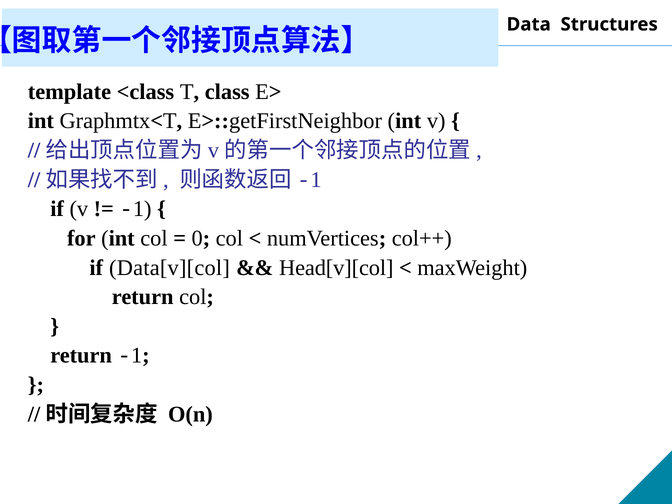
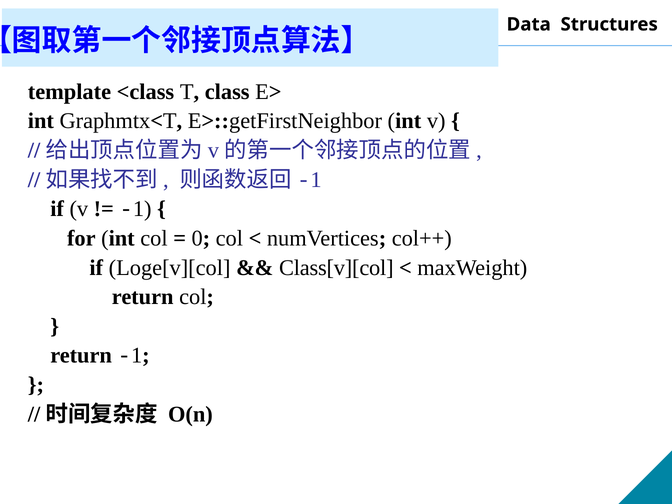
Data[v][col: Data[v][col -> Loge[v][col (170, 268)
Head[v][col: Head[v][col -> Class[v][col (336, 268)
